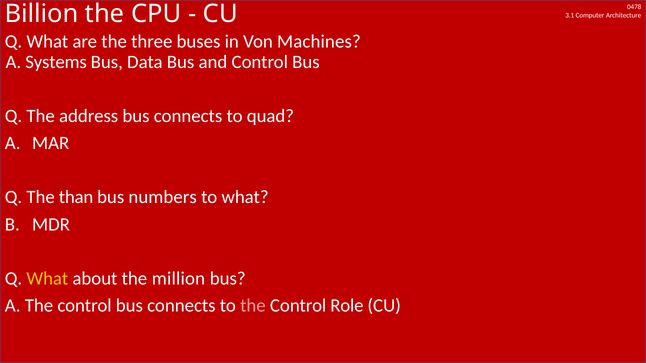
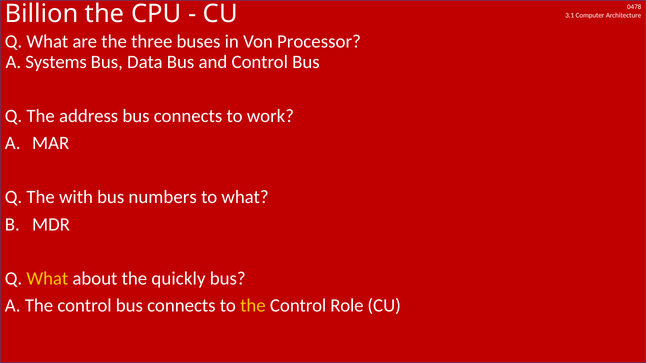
Machines: Machines -> Processor (319, 42)
quad: quad -> work (270, 116)
than: than -> with (76, 197)
million: million -> quickly (178, 279)
the colour: pink -> yellow (253, 306)
